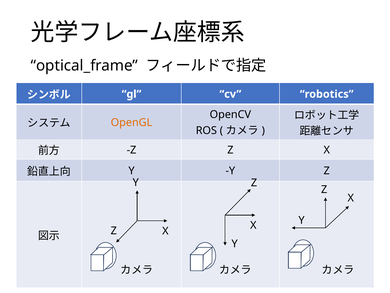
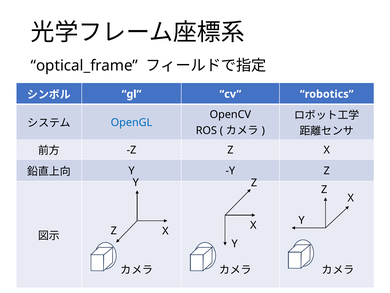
OpenGL colour: orange -> blue (132, 122)
